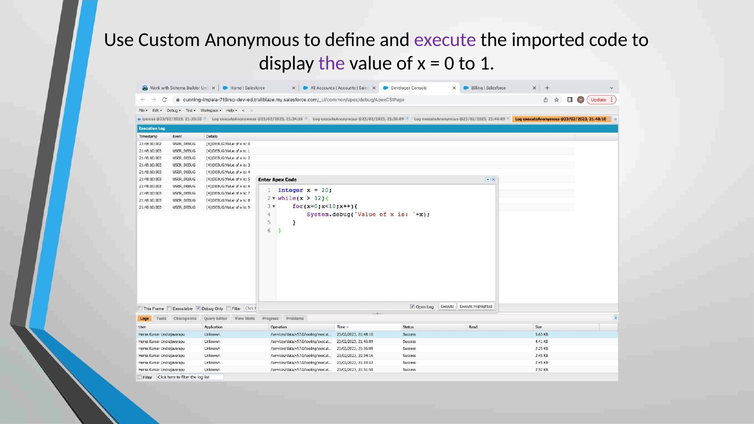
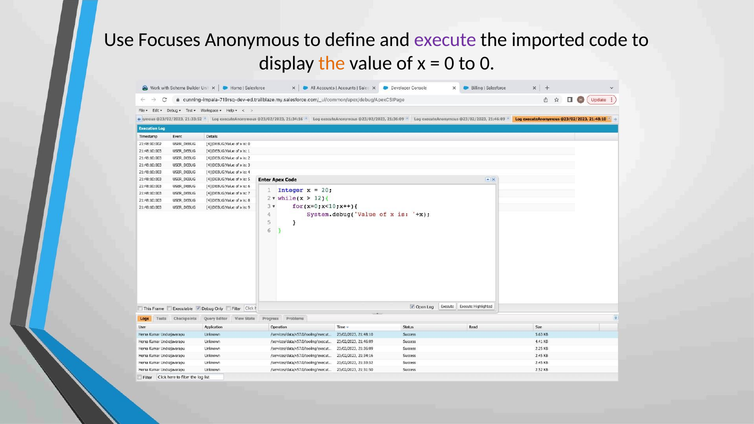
Custom: Custom -> Focuses (169, 40)
the colour: purple -> orange (332, 63)
to 1: 1 -> 0 (487, 63)
